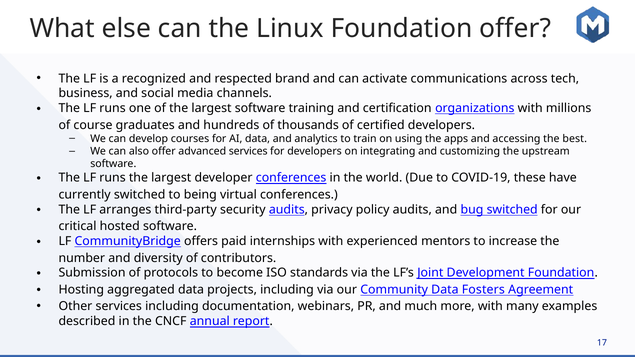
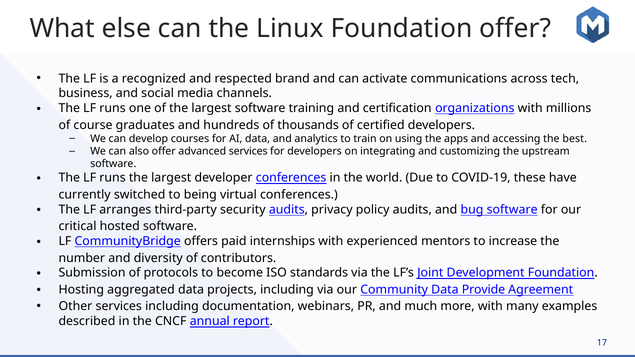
bug switched: switched -> software (512, 210)
Fosters: Fosters -> Provide (483, 290)
